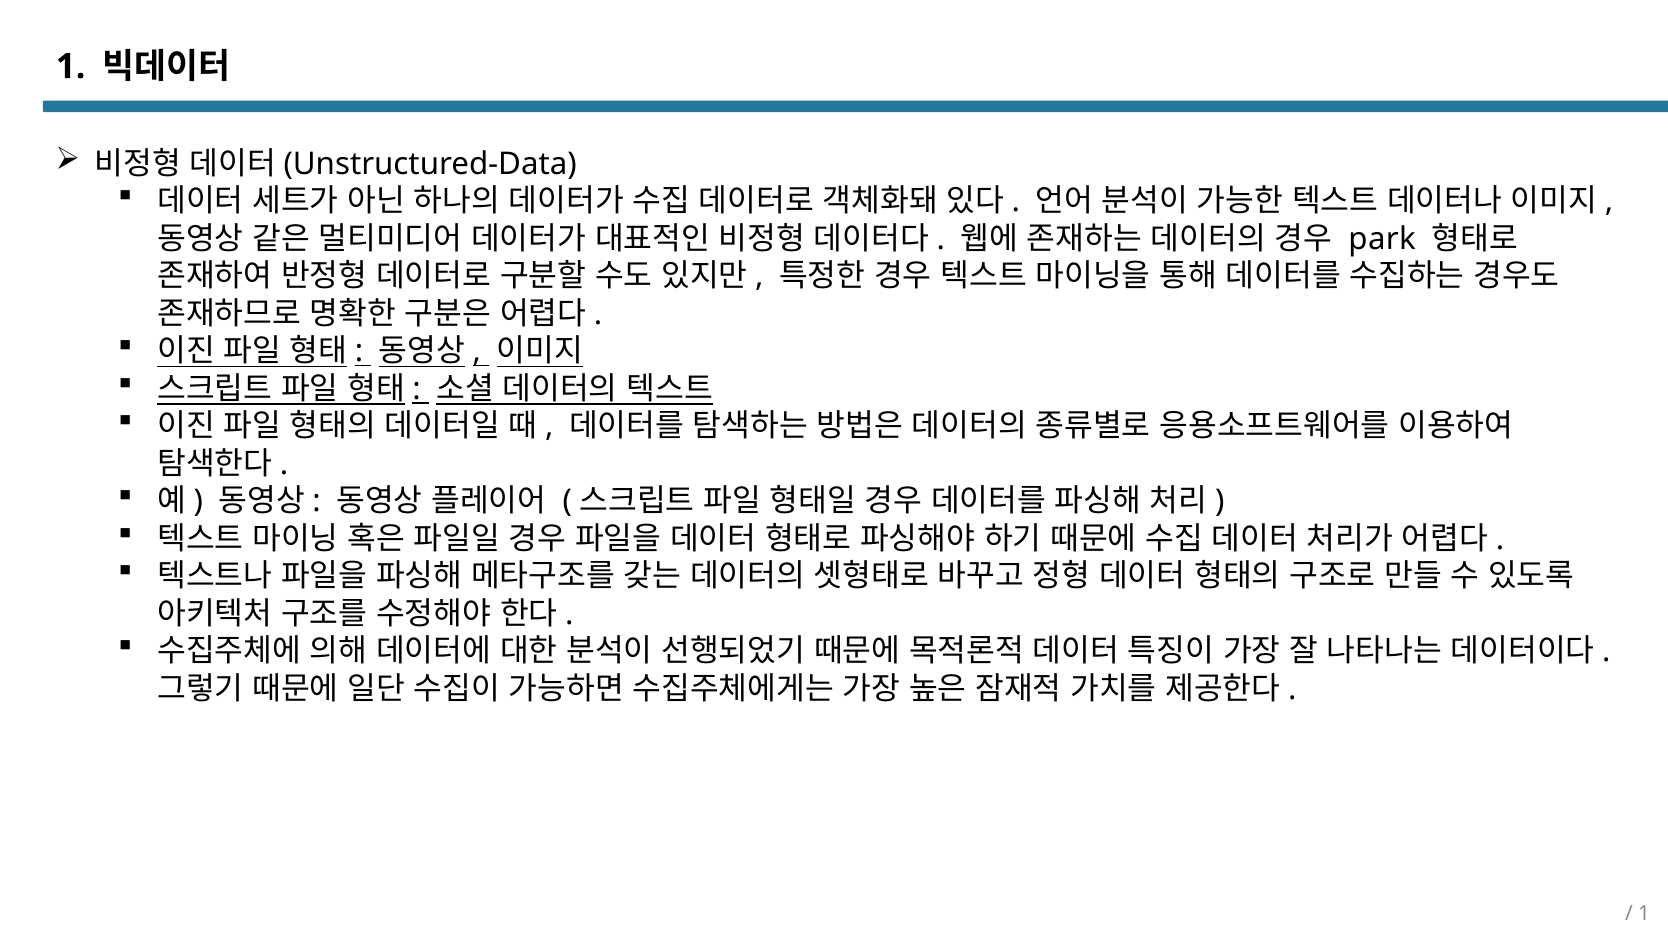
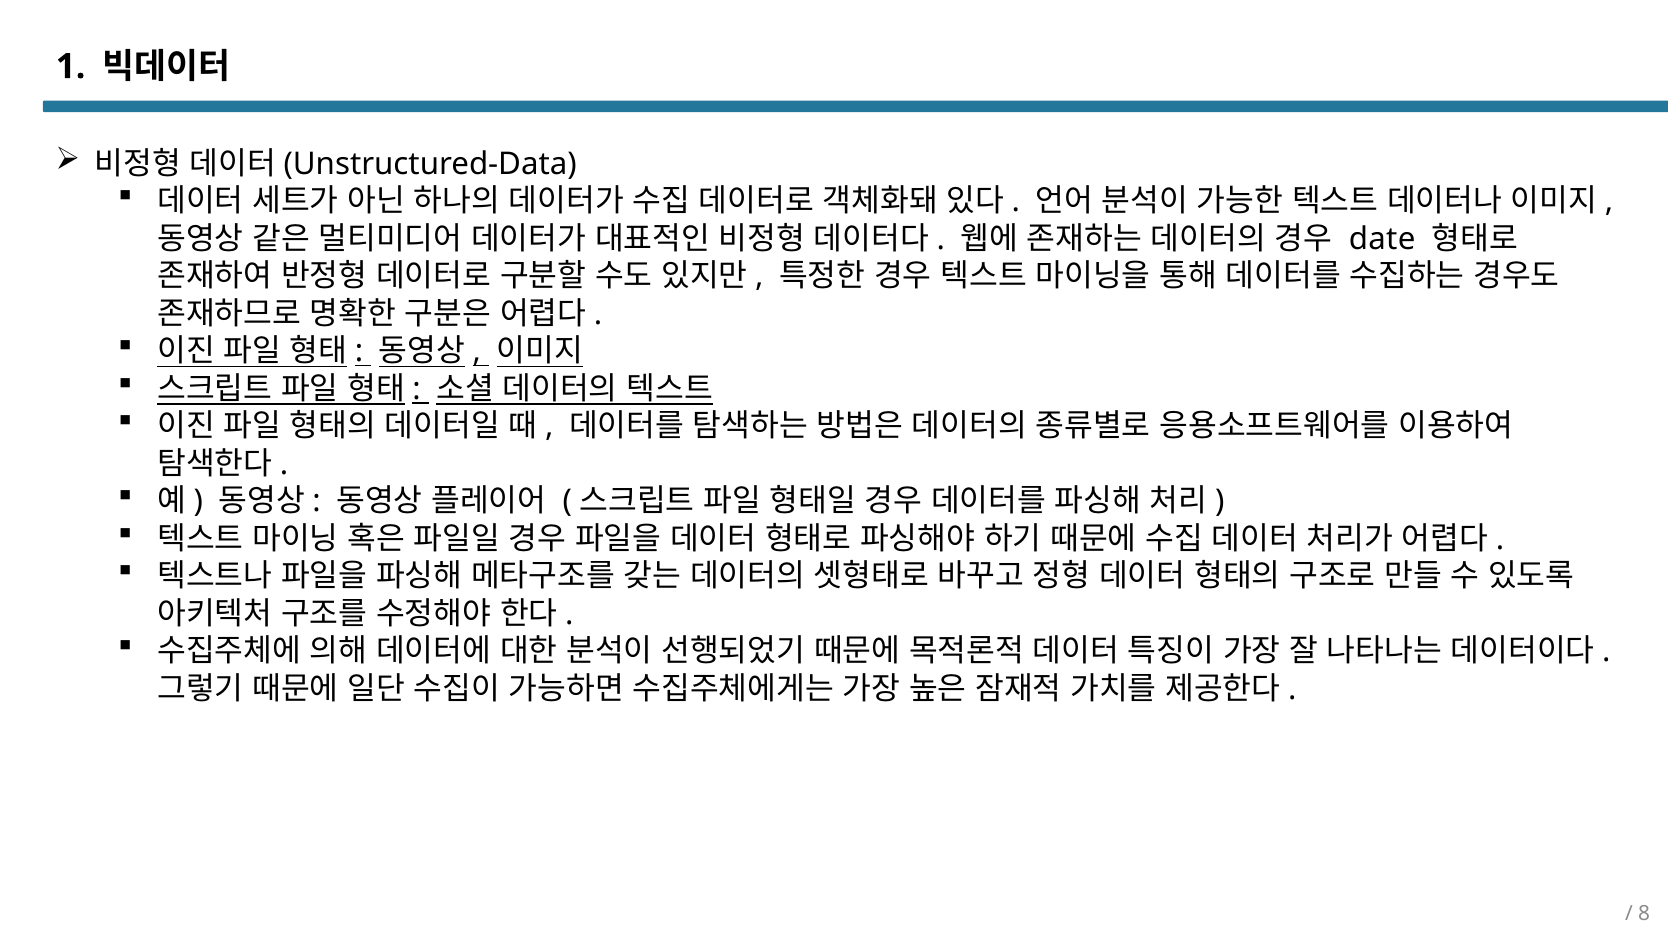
park: park -> date (1382, 239)
1: 1 -> 8 (1644, 914)
